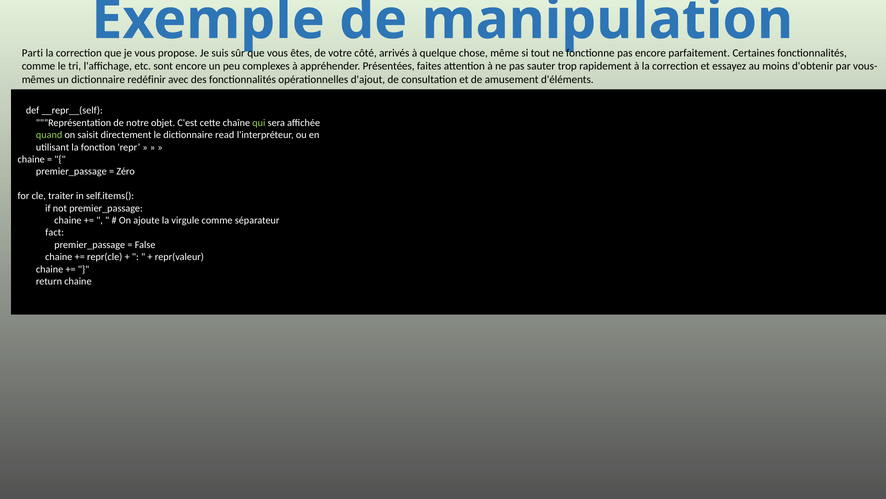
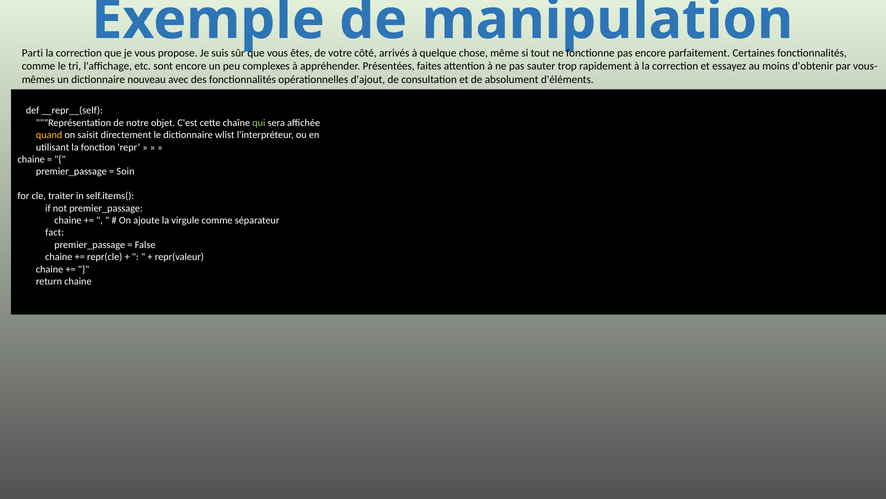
redéfinir: redéfinir -> nouveau (147, 80)
amusement: amusement -> absolument (512, 80)
quand colour: light green -> yellow (49, 135)
read: read -> wlist (225, 135)
Zéro: Zéro -> Soin (125, 171)
